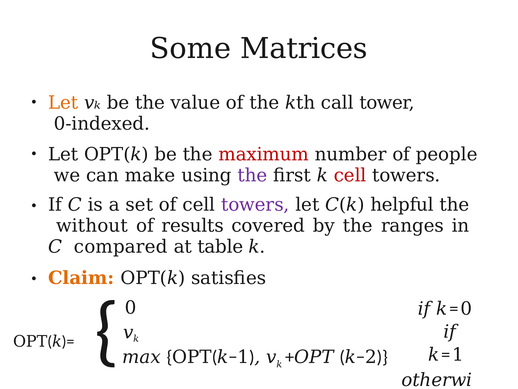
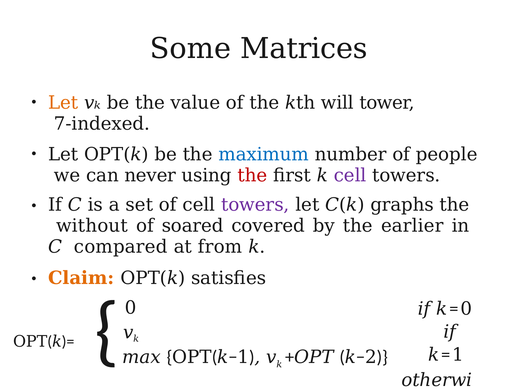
call: call -> will (337, 103)
0-indexed: 0-indexed -> 7-indexed (102, 124)
maximum colour: red -> blue (264, 154)
make: make -> never (150, 175)
the colour: purple -> red (252, 175)
cell colour: red -> purple (350, 175)
helpful: helpful -> graphs (402, 204)
results: results -> soared (193, 226)
ranges: ranges -> earlier (412, 226)
table: table -> from (220, 247)
